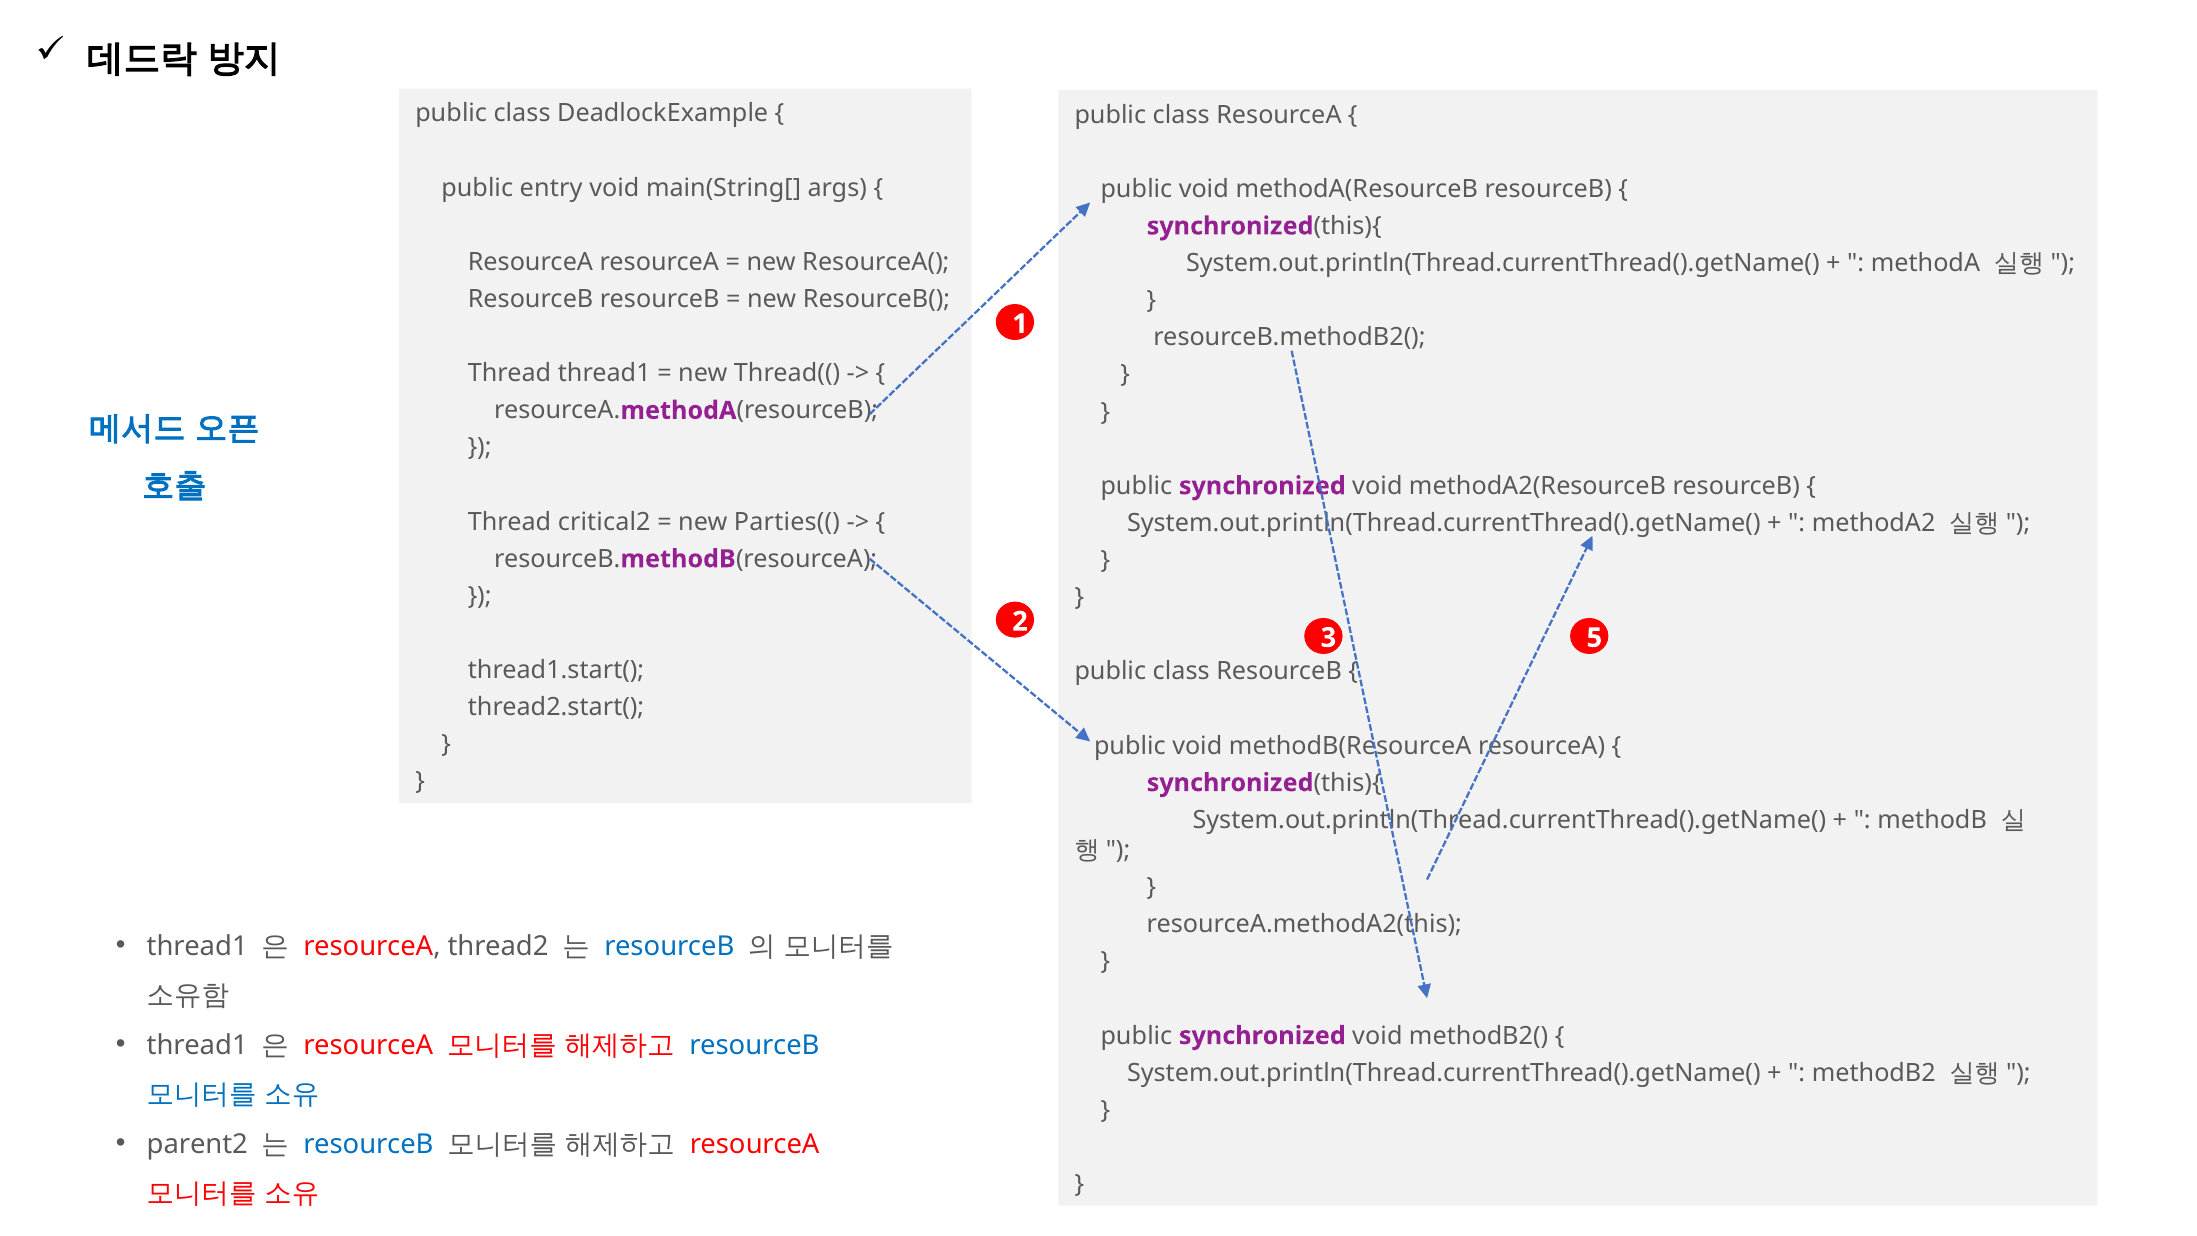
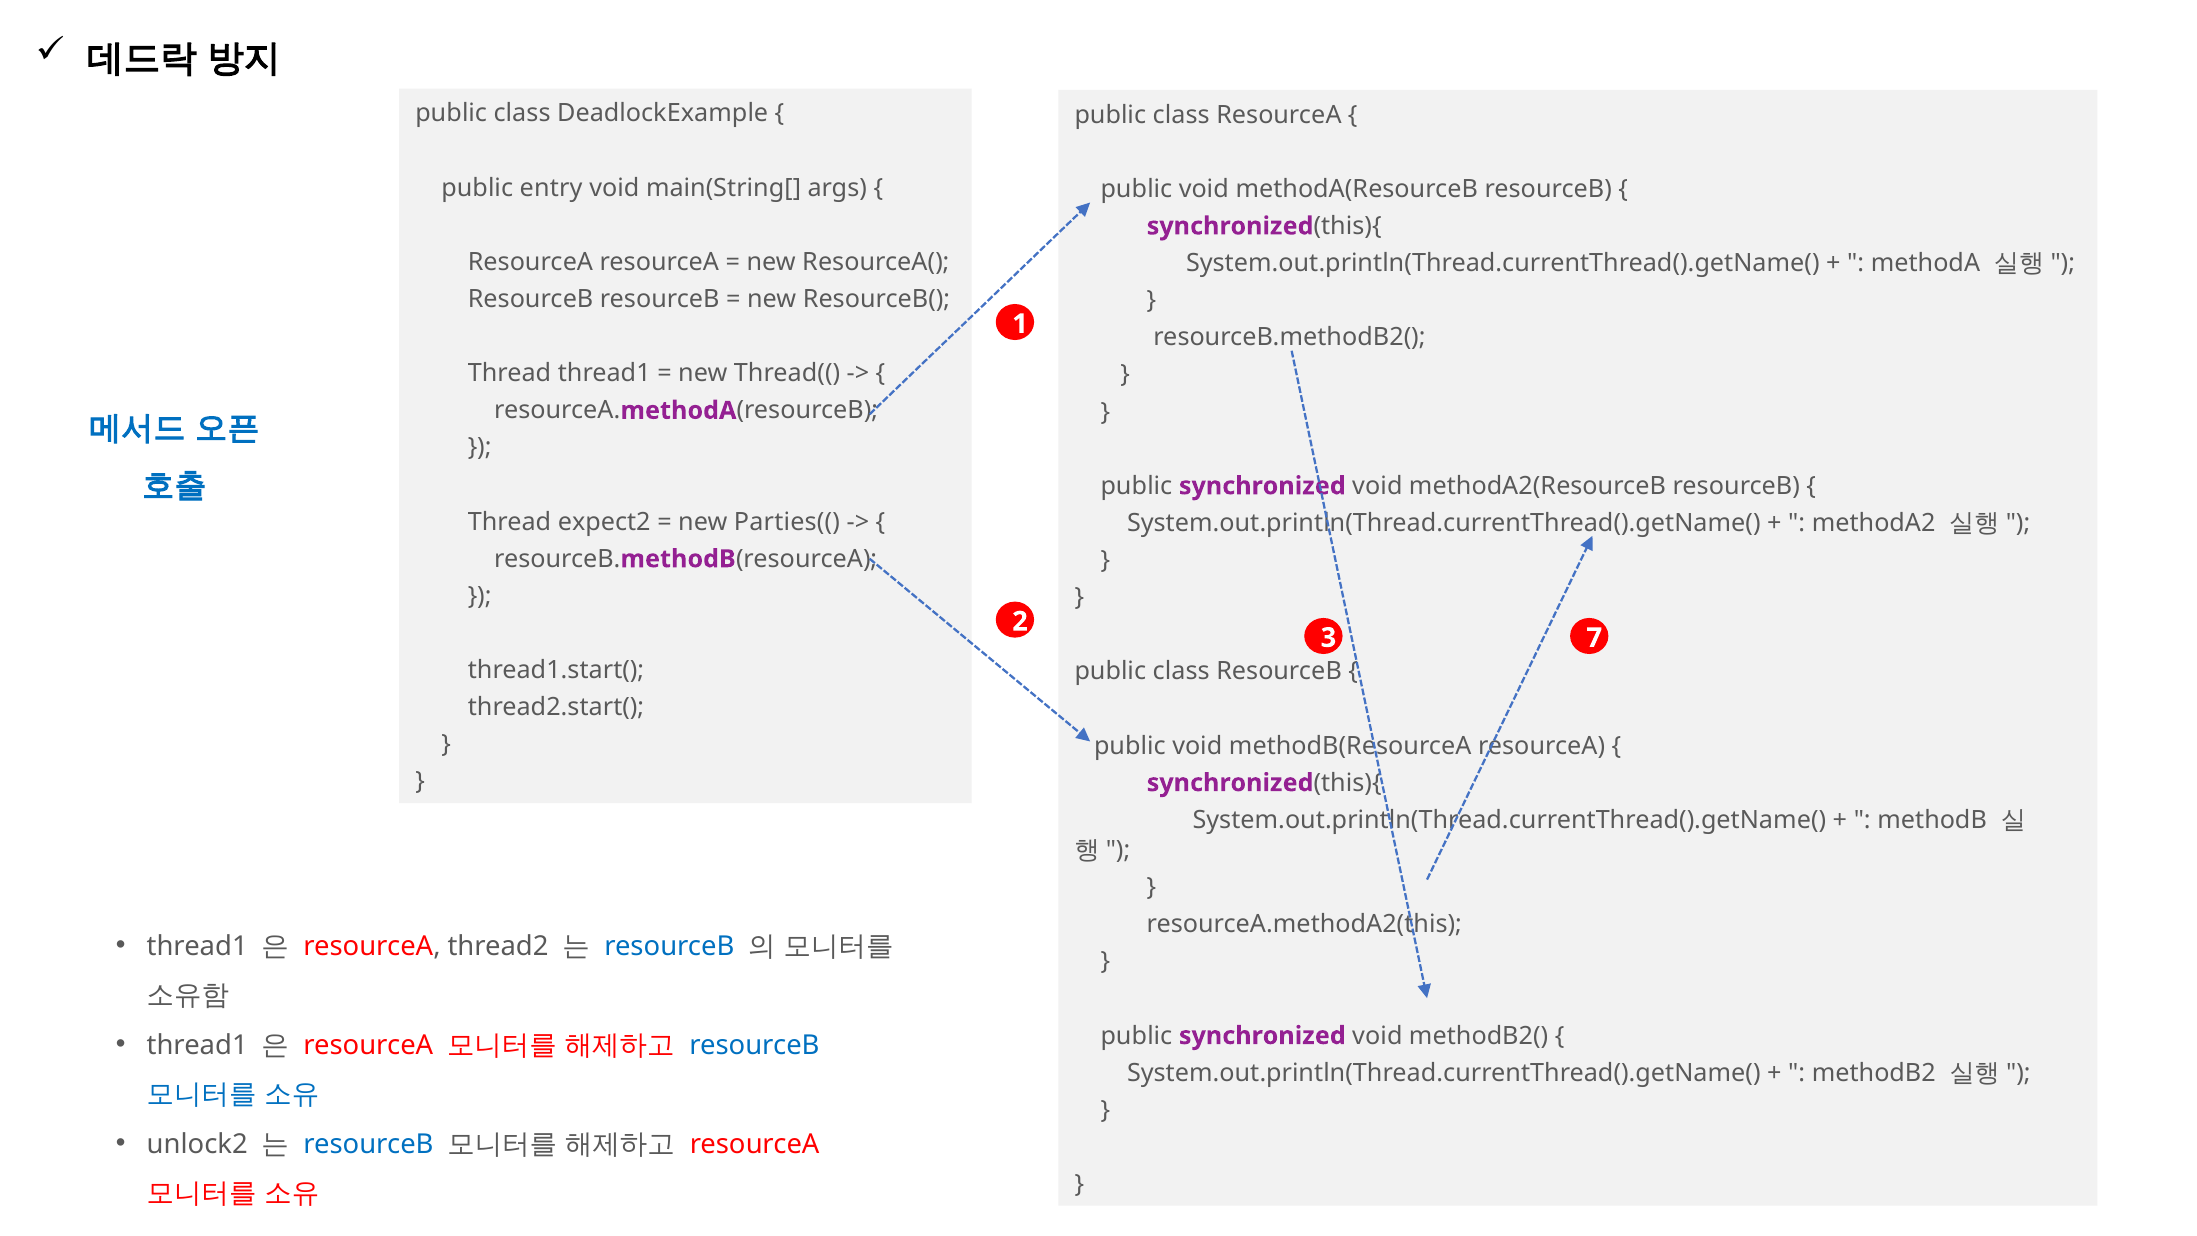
critical2: critical2 -> expect2 (604, 522)
5: 5 -> 7 (1594, 638)
parent2: parent2 -> unlock2 (197, 1144)
